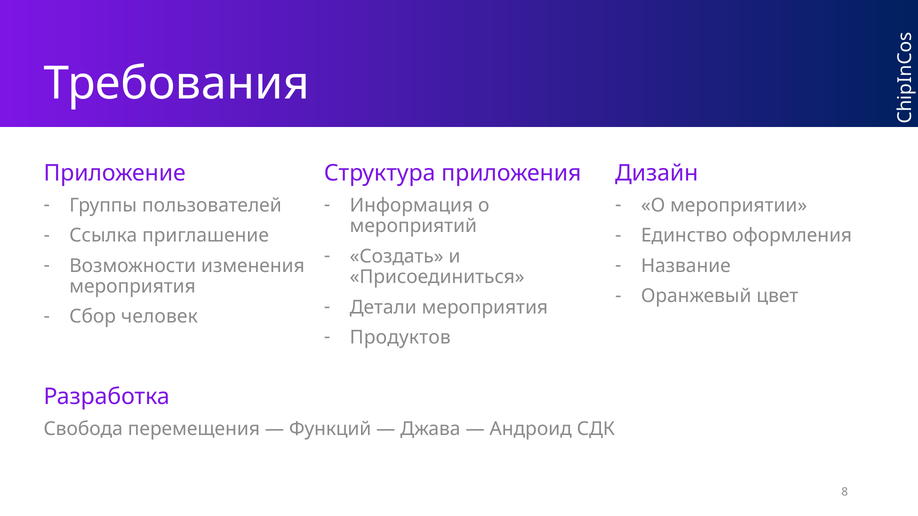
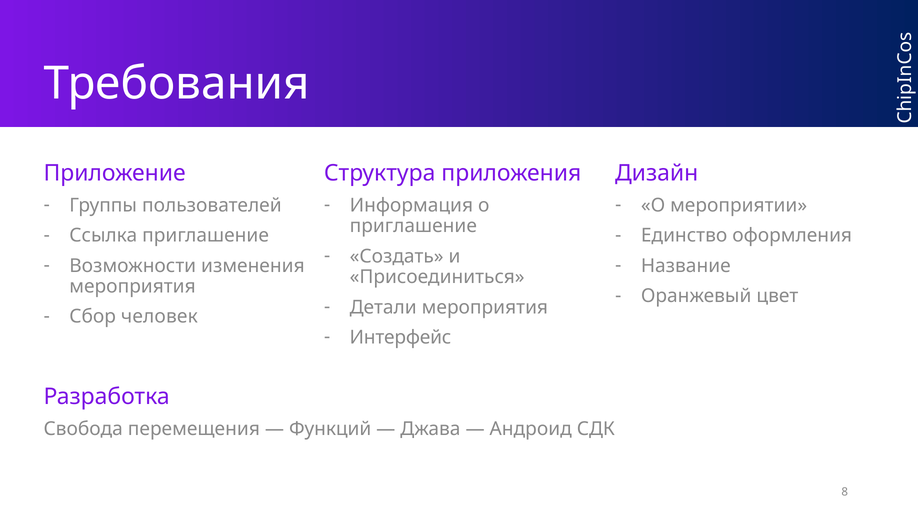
мероприятий: мероприятий -> приглашение (413, 226)
Продуктов: Продуктов -> Интерфейс (400, 338)
